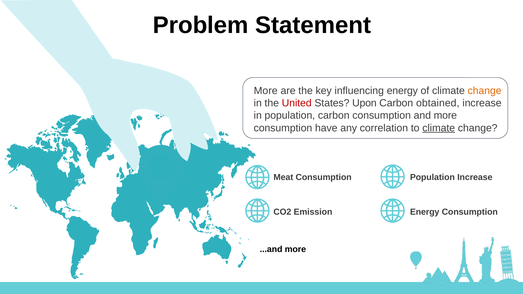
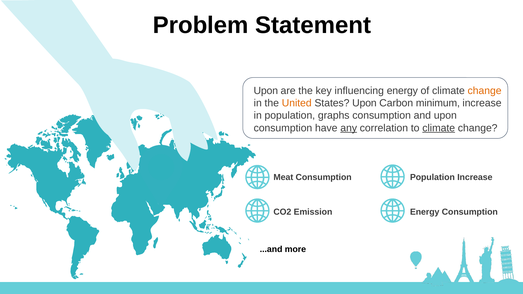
More: More -> Upon (266, 91)
United colour: red -> orange (297, 103)
obtained: obtained -> minimum (438, 103)
population carbon: carbon -> graphs (334, 116)
and more: more -> upon (445, 116)
any underline: none -> present (349, 128)
